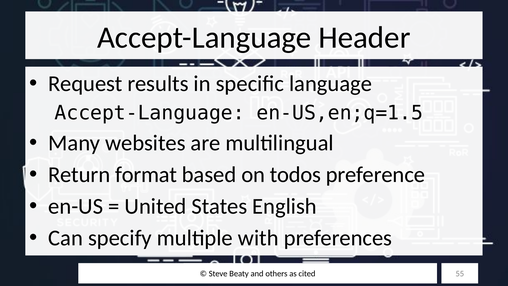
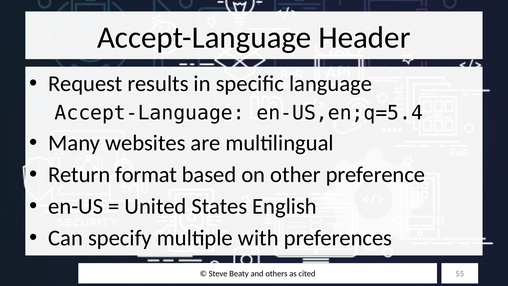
en-US,en;q=1.5: en-US,en;q=1.5 -> en-US,en;q=5.4 (340, 113)
todos: todos -> other (295, 175)
